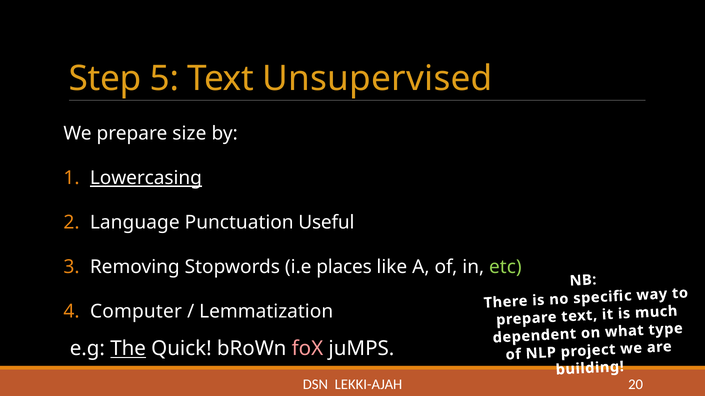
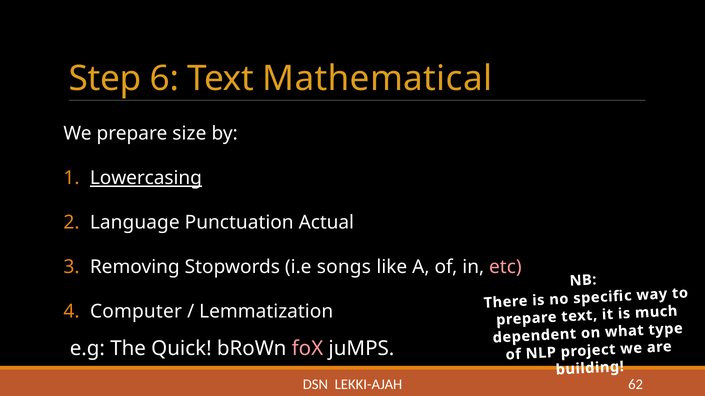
5: 5 -> 6 (164, 79)
Unsupervised: Unsupervised -> Mathematical (377, 79)
Useful: Useful -> Actual (326, 223)
places: places -> songs (344, 268)
etc colour: light green -> pink (505, 268)
The underline: present -> none (128, 349)
20: 20 -> 62 (636, 385)
